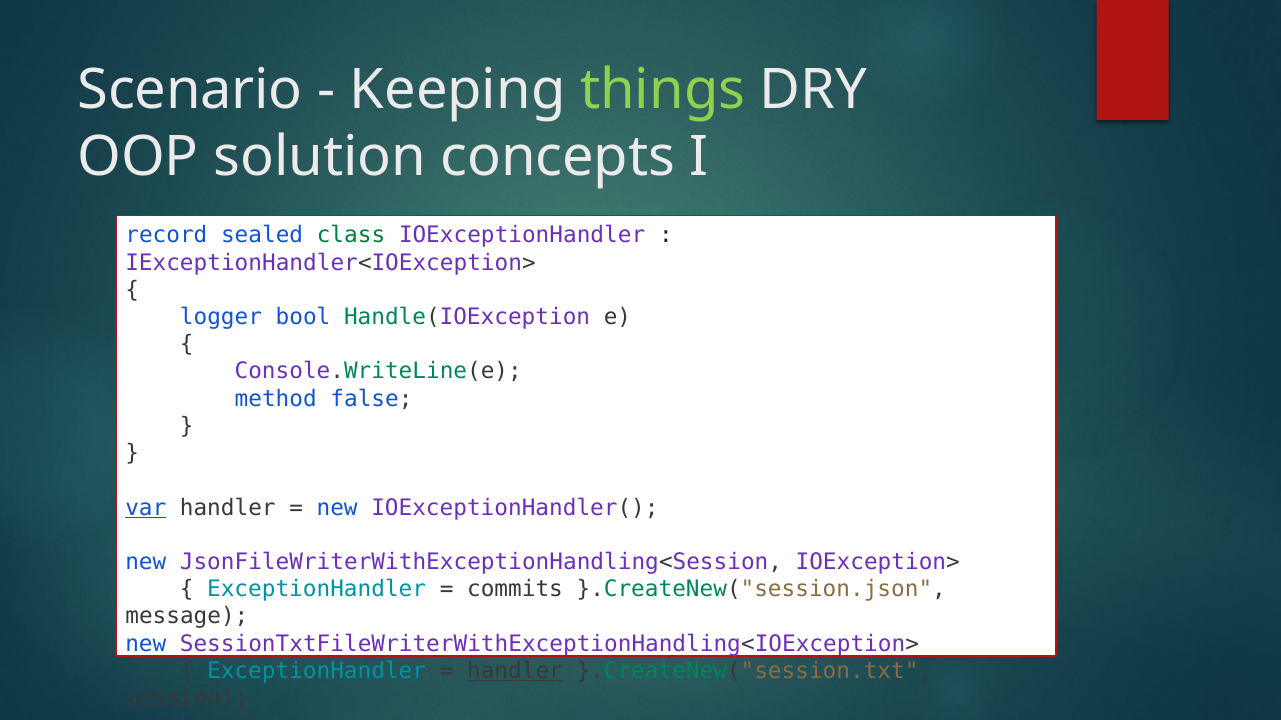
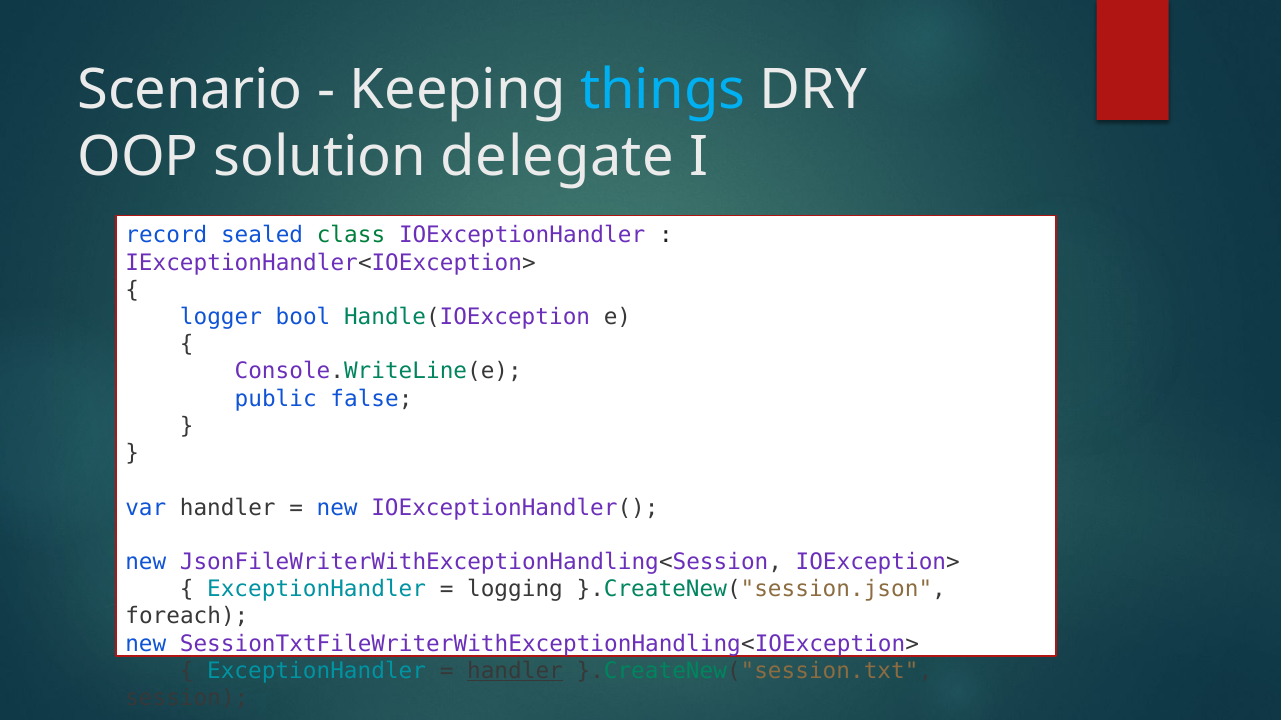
things colour: light green -> light blue (663, 90)
concepts: concepts -> delegate (558, 157)
method: method -> public (276, 399)
var underline: present -> none (146, 508)
commits: commits -> logging (515, 590)
message: message -> foreach (187, 617)
